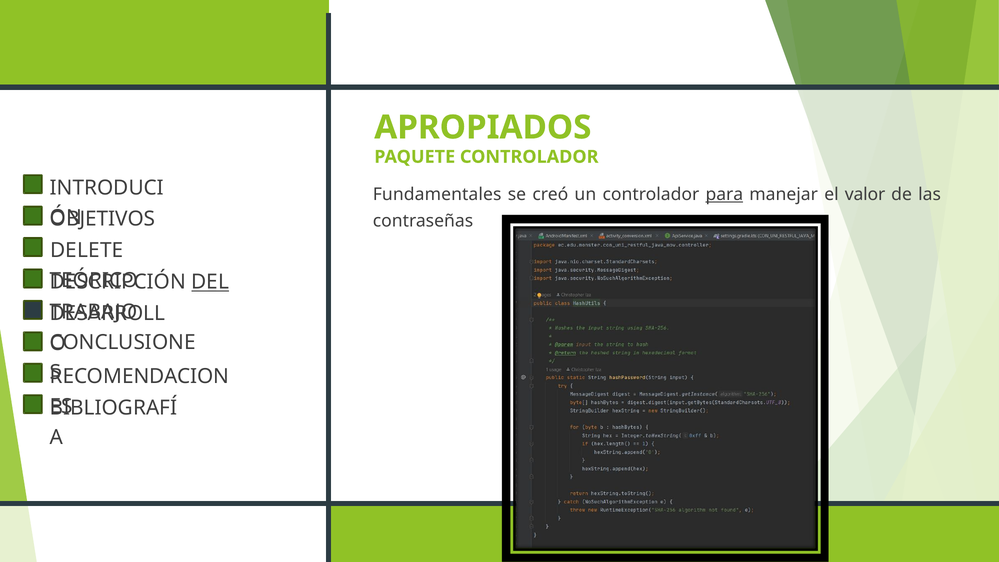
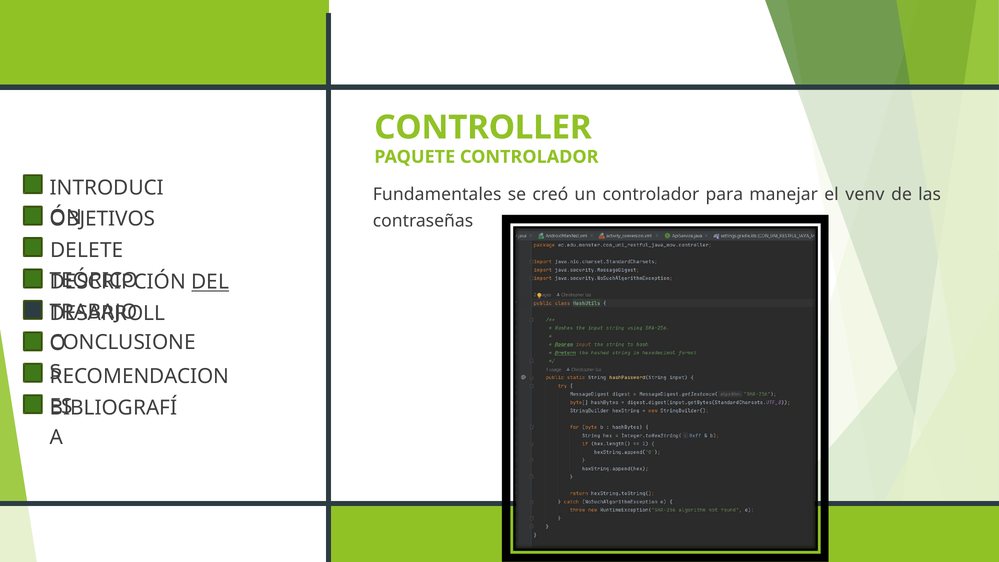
APROPIADOS: APROPIADOS -> CONTROLLER (483, 127)
para underline: present -> none (724, 195)
valor: valor -> venv (865, 195)
